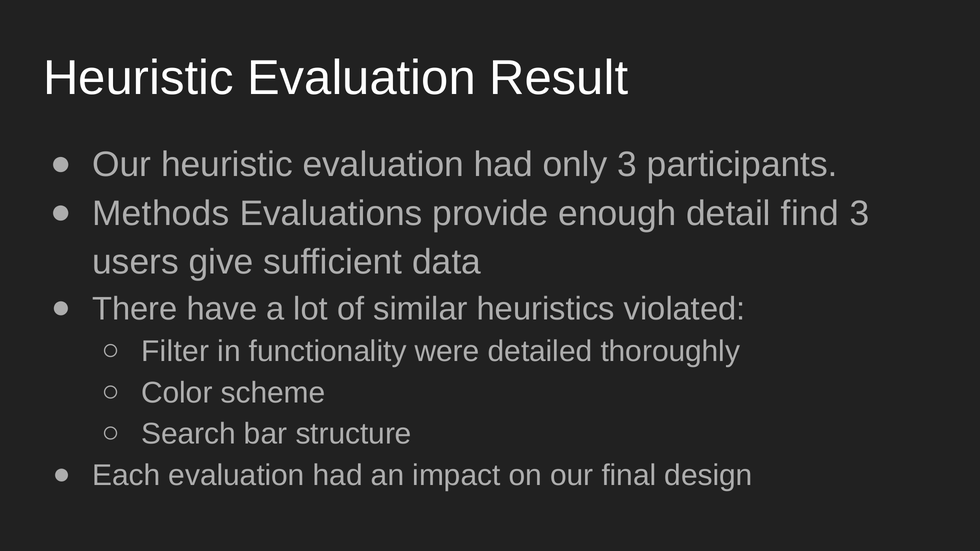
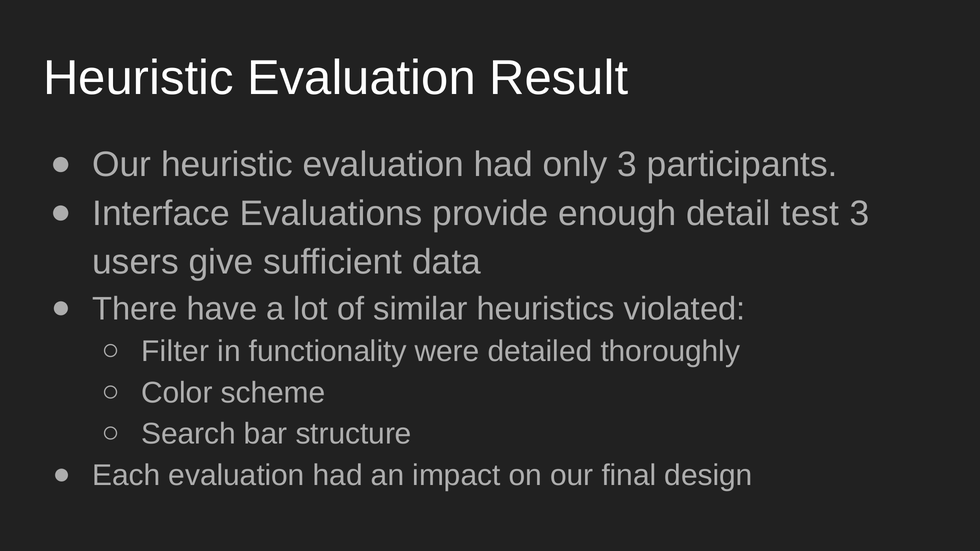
Methods: Methods -> Interface (161, 214)
find: find -> test (810, 214)
